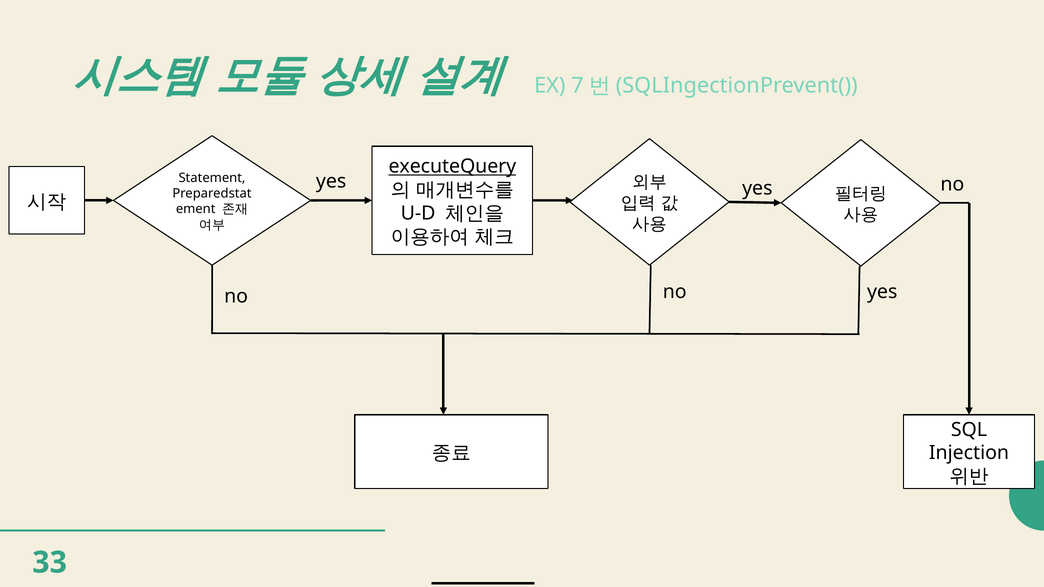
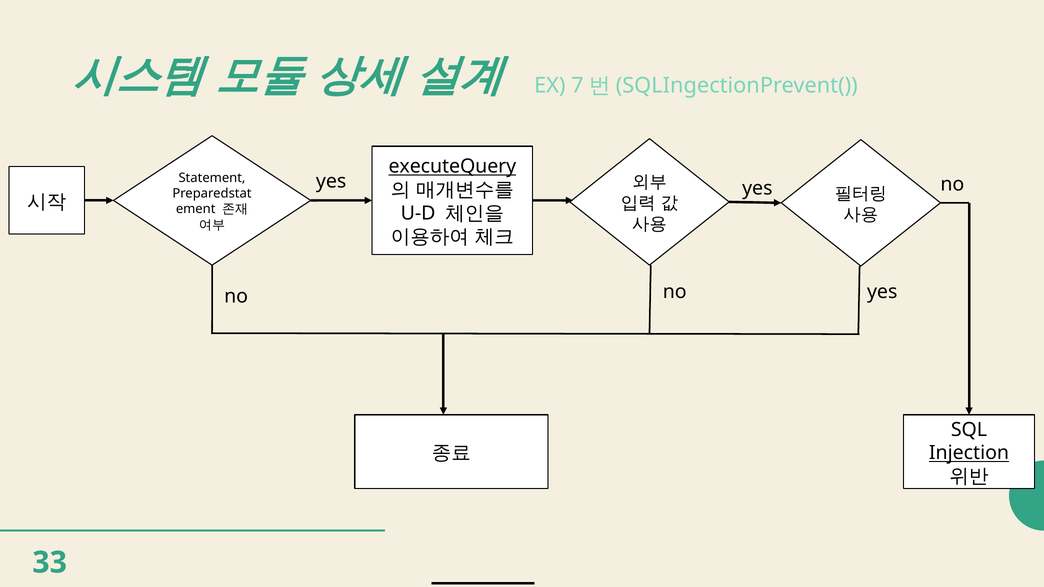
Injection underline: none -> present (969, 453)
